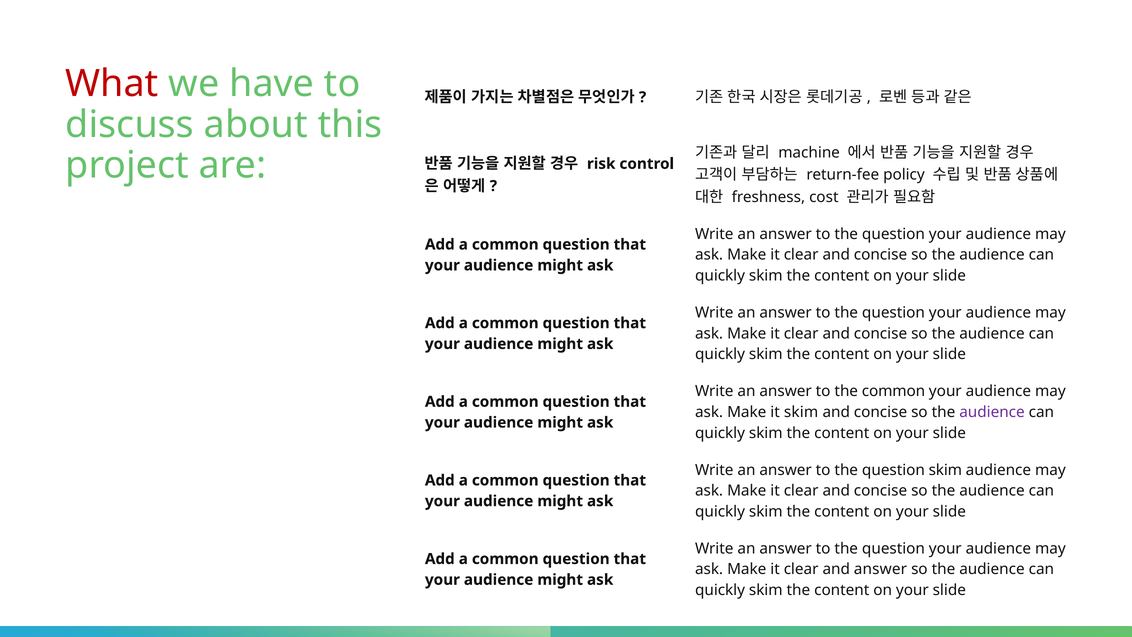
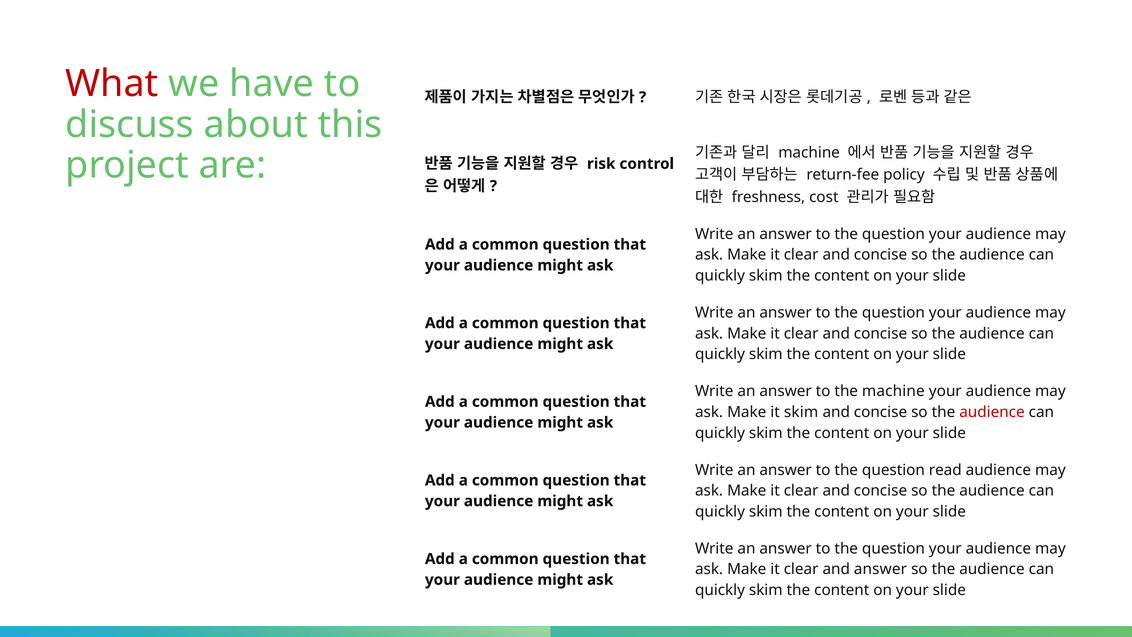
the common: common -> machine (893, 391)
audience colour: purple -> red (992, 412)
question skim: skim -> read (945, 470)
